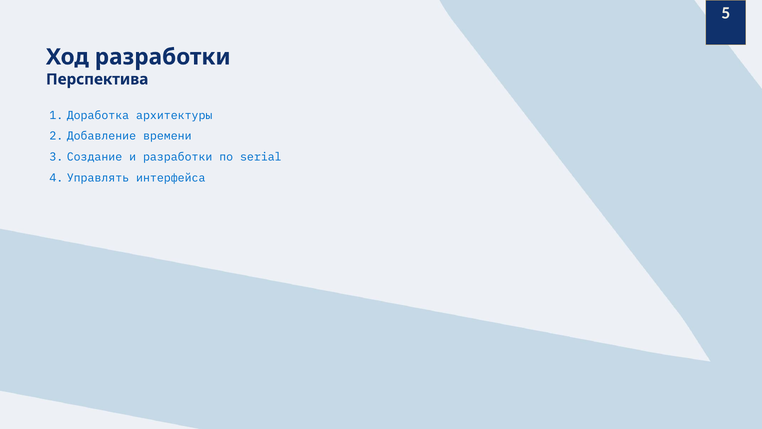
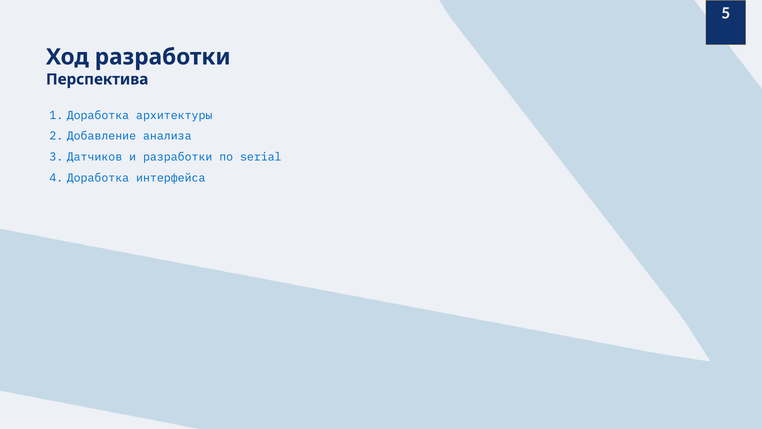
времени: времени -> анализа (167, 136)
Создание: Создание -> Датчиков (94, 157)
Управлять: Управлять -> Доработка (98, 178)
